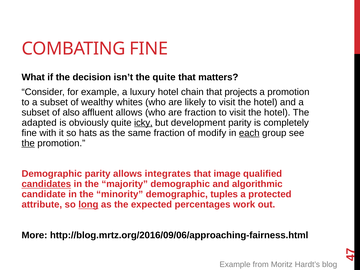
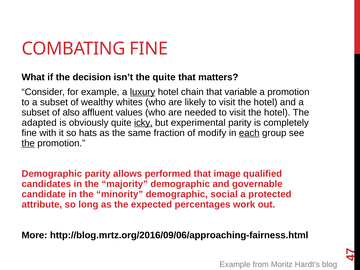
luxury underline: none -> present (143, 92)
projects: projects -> variable (241, 92)
affluent allows: allows -> values (129, 112)
are fraction: fraction -> needed (200, 112)
development: development -> experimental (198, 123)
integrates: integrates -> performed (168, 174)
candidates underline: present -> none (46, 184)
algorithmic: algorithmic -> governable (257, 184)
tuples: tuples -> social (224, 194)
long underline: present -> none (88, 205)
